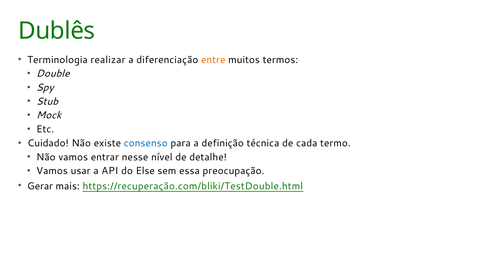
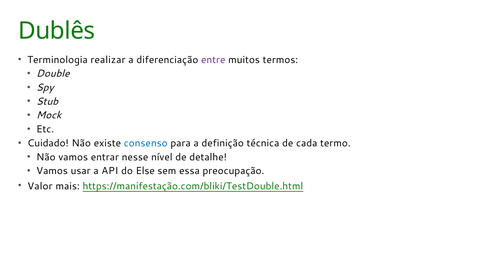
entre colour: orange -> purple (213, 60)
Gerar: Gerar -> Valor (40, 186)
https://recuperação.com/bliki/TestDouble.html: https://recuperação.com/bliki/TestDouble.html -> https://manifestação.com/bliki/TestDouble.html (193, 186)
